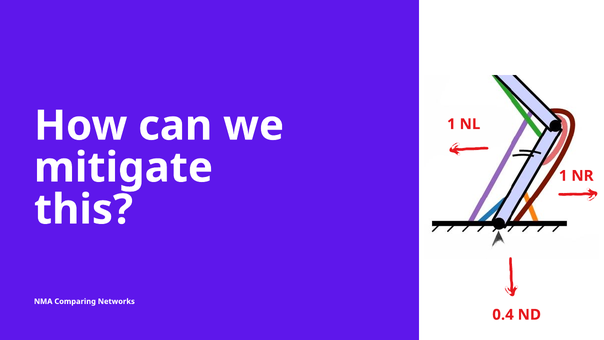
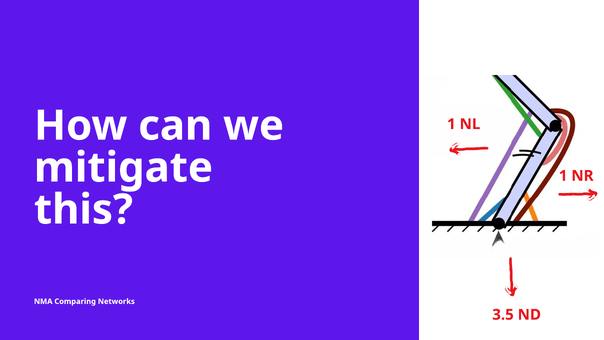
0.4: 0.4 -> 3.5 (503, 315)
